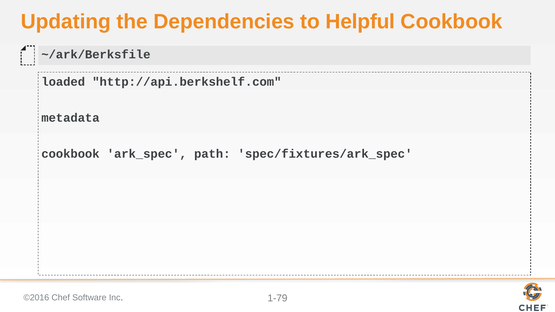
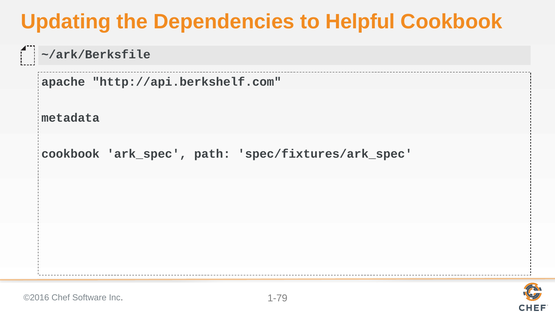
loaded: loaded -> apache (63, 82)
